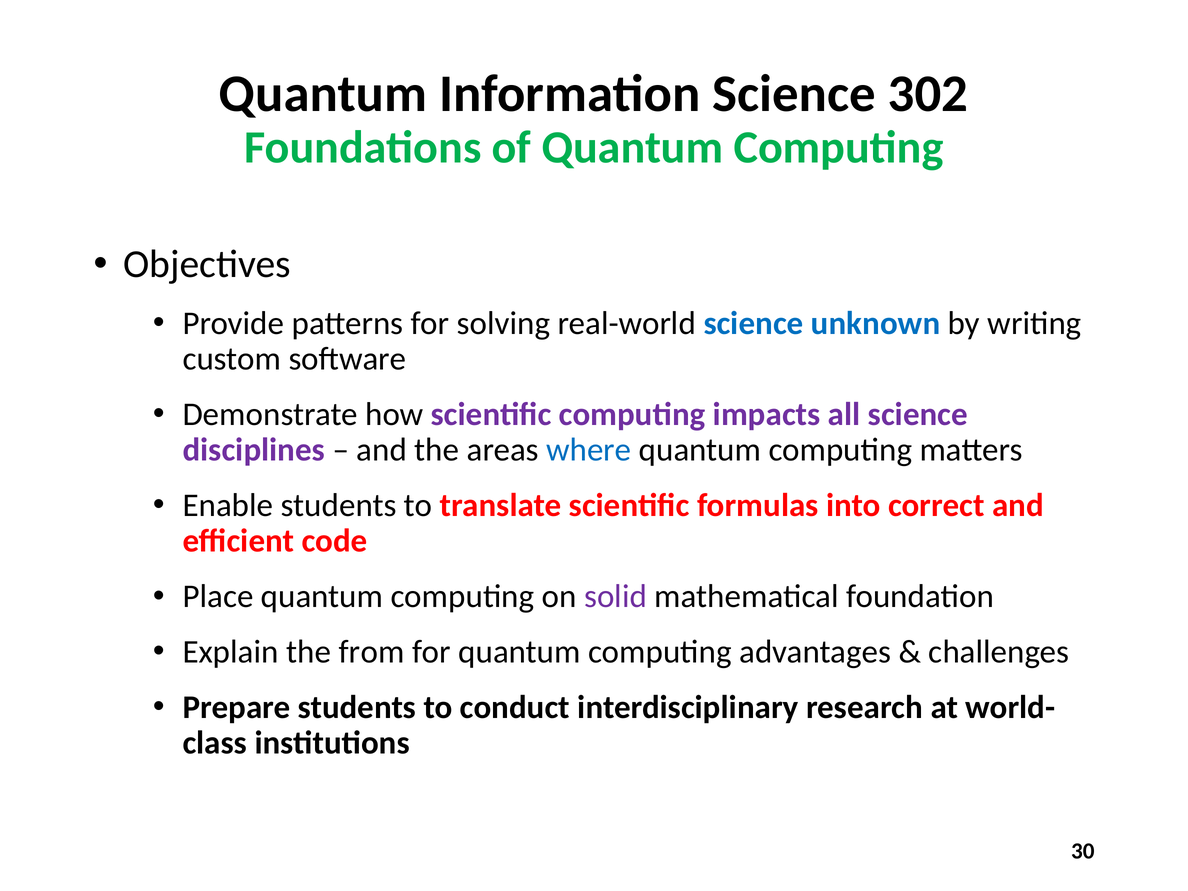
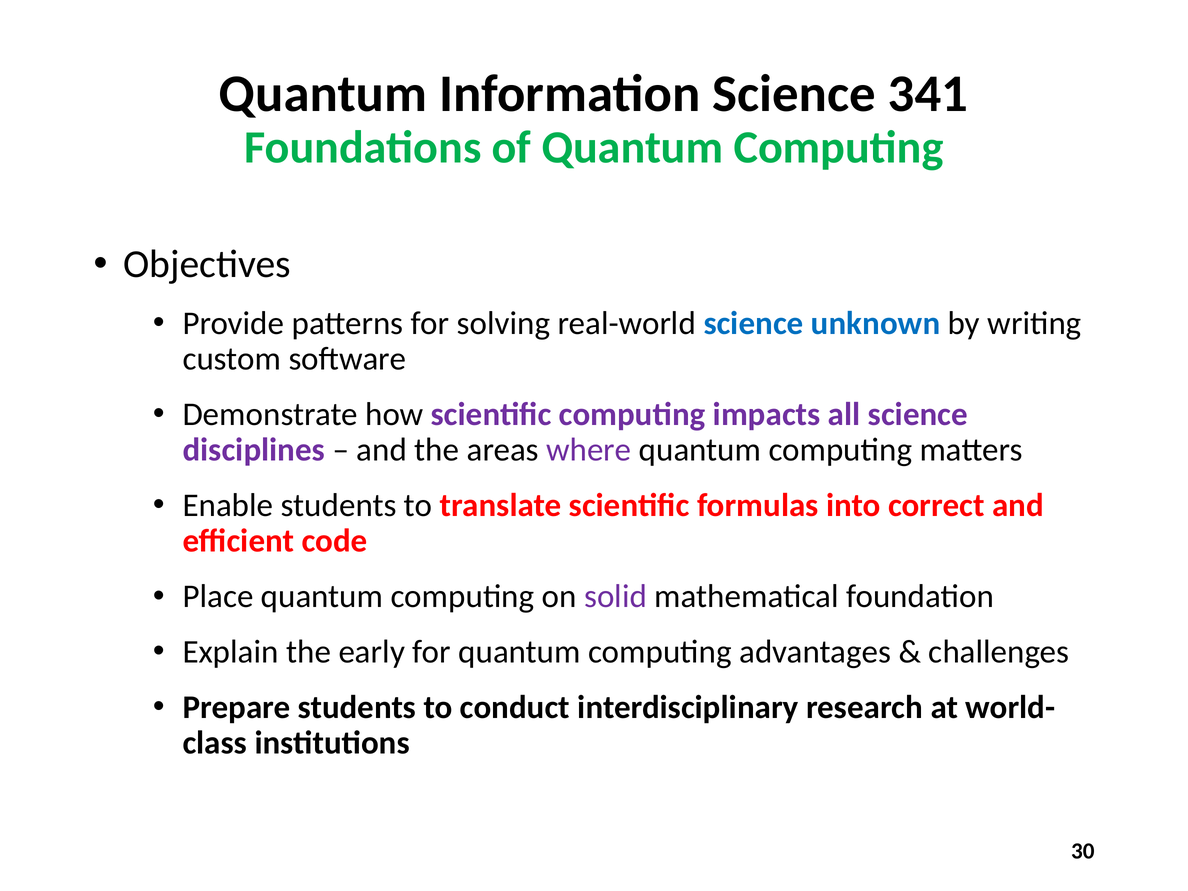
302: 302 -> 341 (928, 94)
where colour: blue -> purple (589, 450)
from: from -> early (372, 652)
